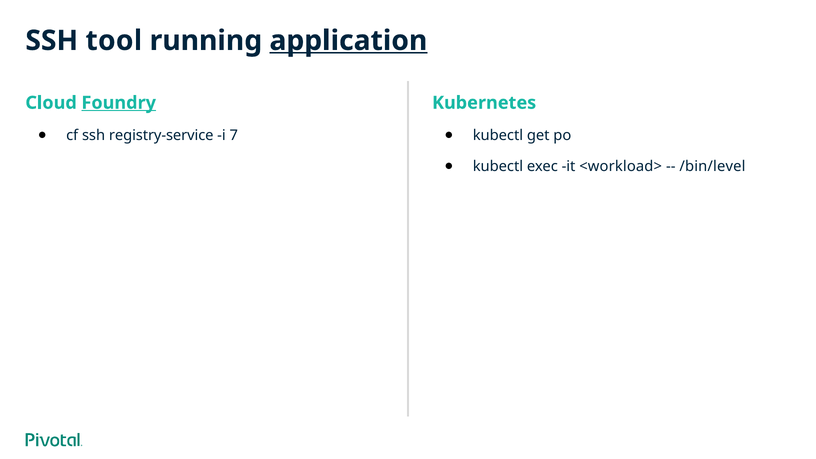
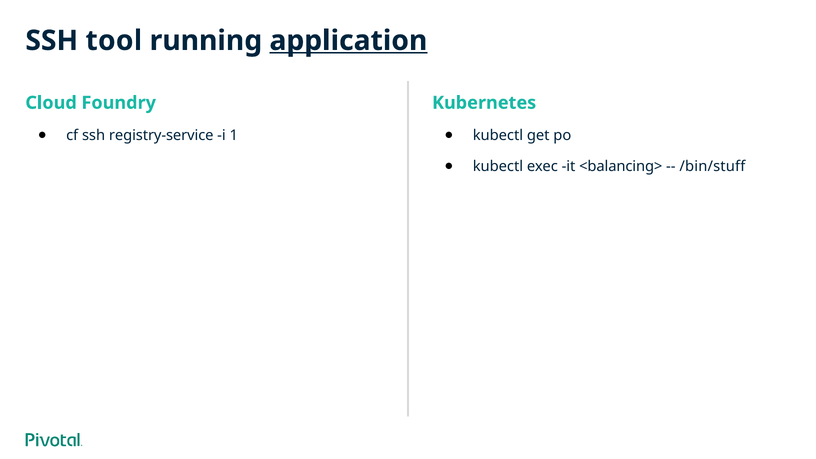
Foundry underline: present -> none (119, 103)
7: 7 -> 1 (234, 135)
<workload>: <workload> -> <balancing> (621, 166)
/bin/level: /bin/level -> /bin/stuff (712, 166)
